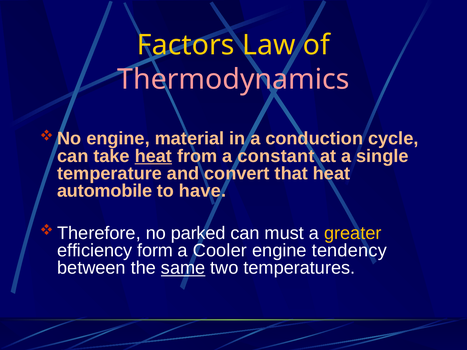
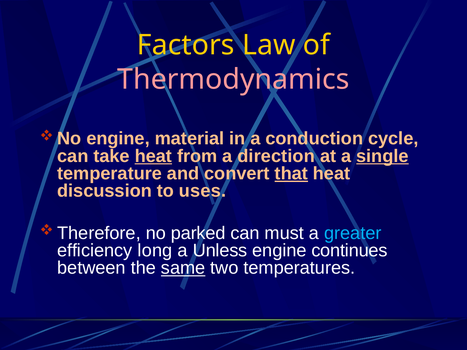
constant: constant -> direction (276, 156)
single underline: none -> present (382, 156)
that underline: none -> present (291, 174)
automobile: automobile -> discussion (105, 191)
have: have -> uses (203, 191)
greater colour: yellow -> light blue (353, 233)
form: form -> long (155, 251)
Cooler: Cooler -> Unless (220, 251)
tendency: tendency -> continues (350, 251)
